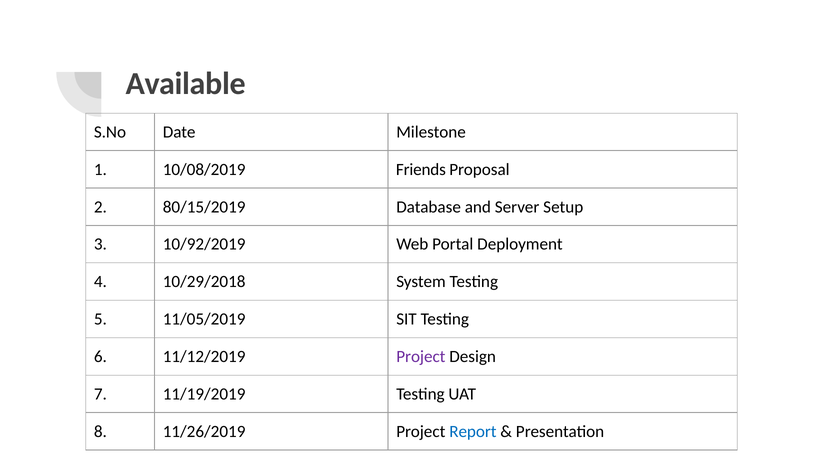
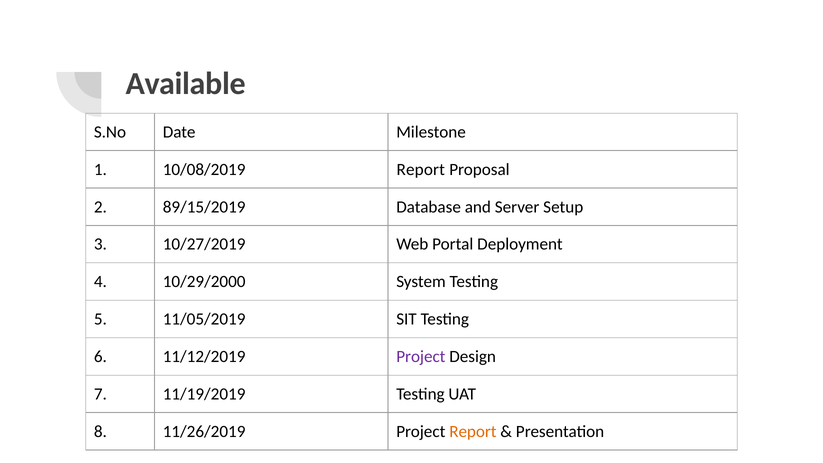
10/08/2019 Friends: Friends -> Report (421, 169)
80/15/2019: 80/15/2019 -> 89/15/2019 (204, 207)
10/92/2019: 10/92/2019 -> 10/27/2019 (204, 244)
10/29/2018: 10/29/2018 -> 10/29/2000 (204, 282)
Report colour: blue -> orange (473, 431)
